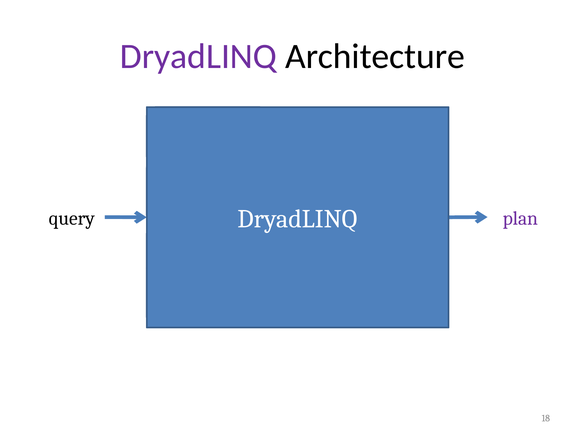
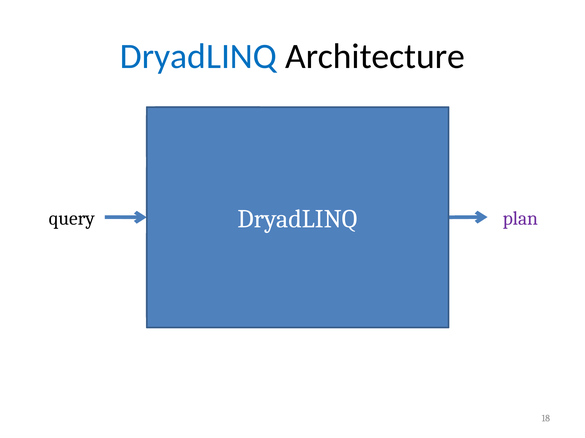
DryadLINQ colour: purple -> blue (198, 57)
